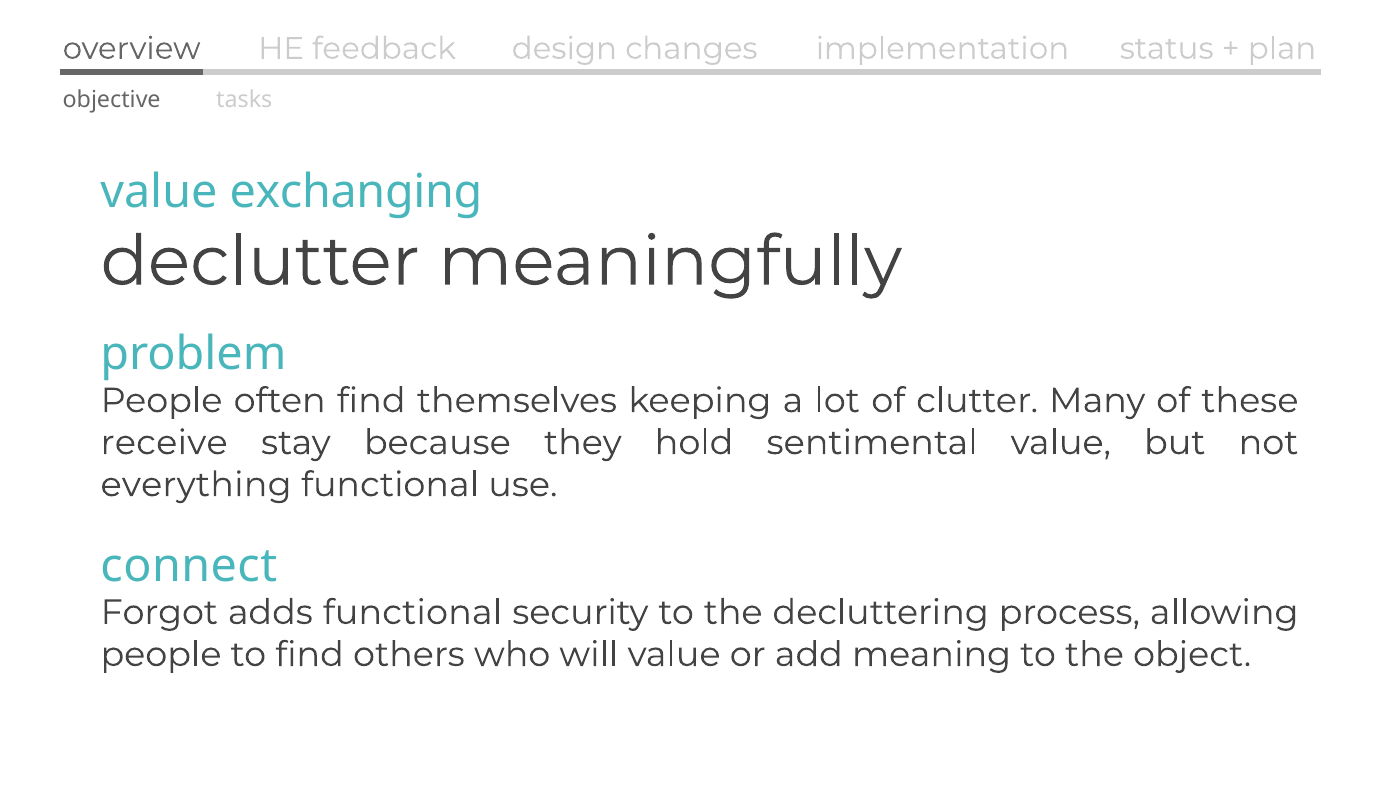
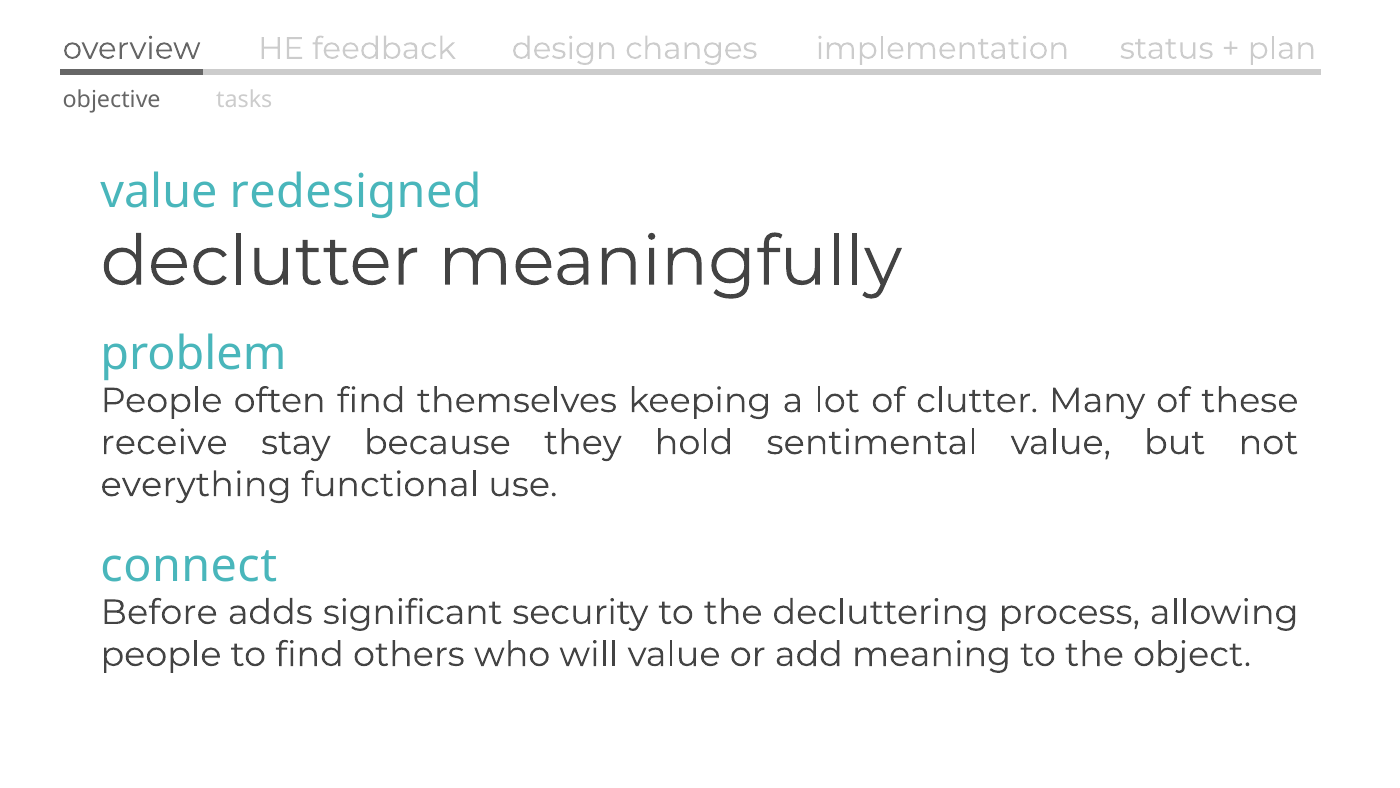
exchanging: exchanging -> redesigned (356, 192)
Forgot: Forgot -> Before (159, 612)
adds functional: functional -> significant (413, 612)
